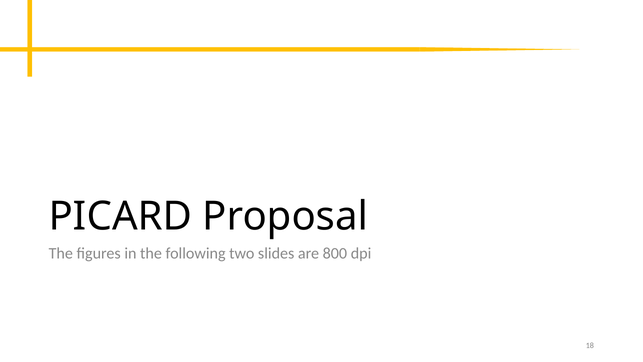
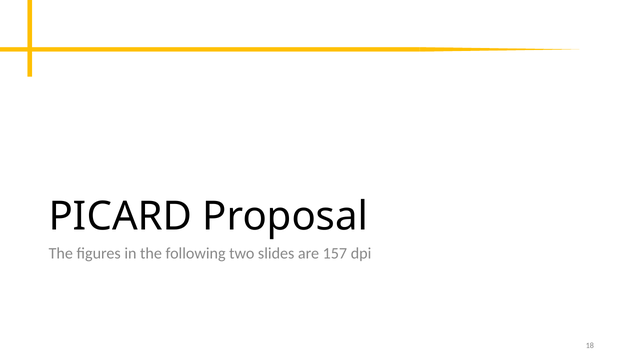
800: 800 -> 157 (335, 253)
